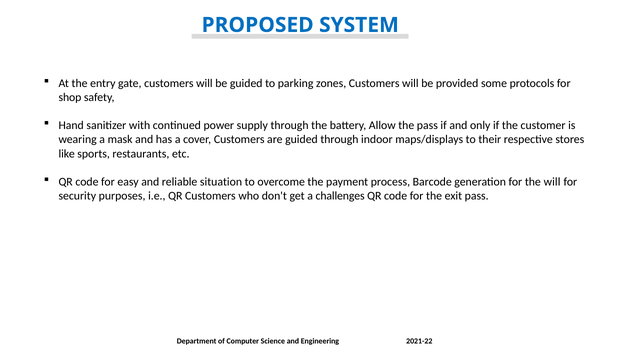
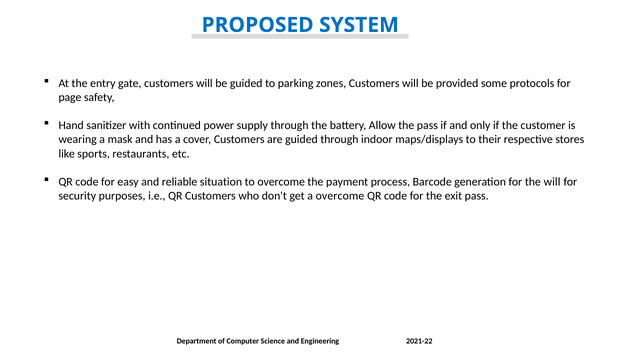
shop: shop -> page (70, 97)
a challenges: challenges -> overcome (340, 196)
